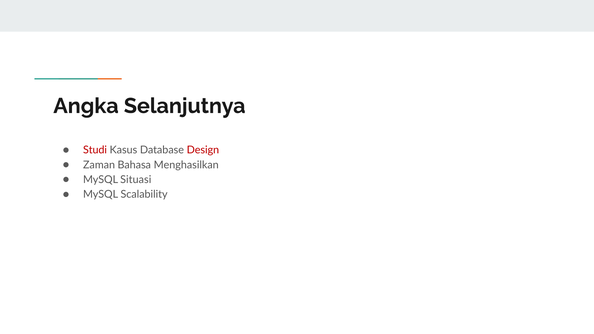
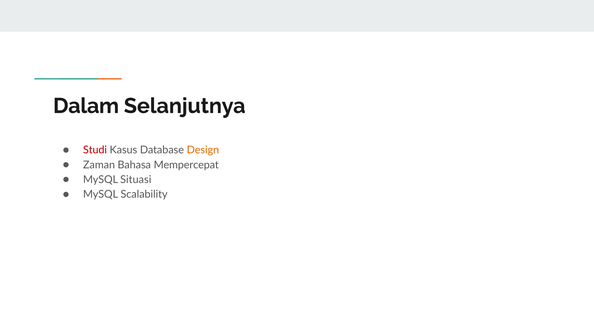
Angka: Angka -> Dalam (86, 106)
Design colour: red -> orange (203, 150)
Menghasilkan: Menghasilkan -> Mempercepat (186, 165)
